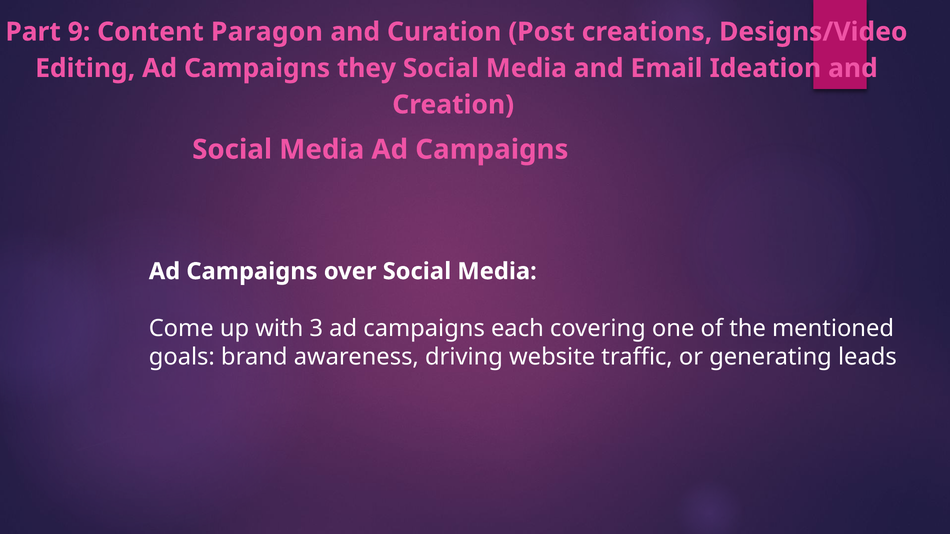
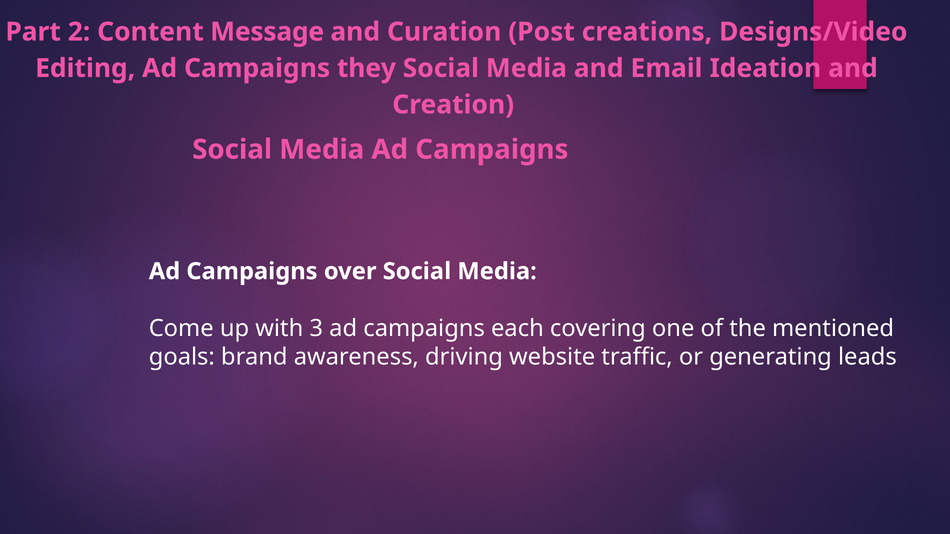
9: 9 -> 2 (79, 32)
Paragon: Paragon -> Message (267, 32)
